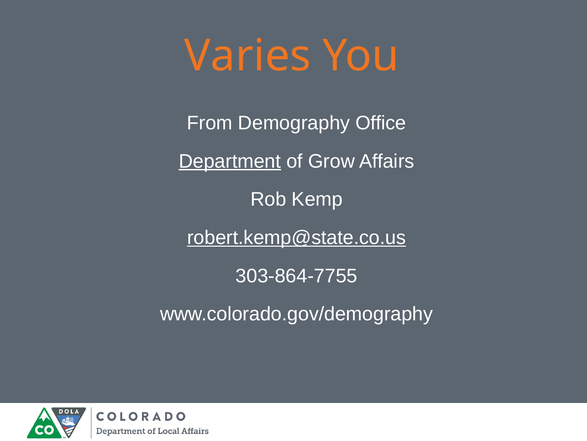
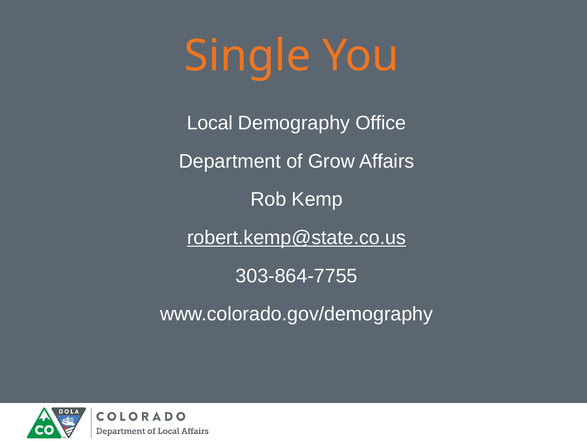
Varies: Varies -> Single (248, 56)
From: From -> Local (210, 123)
Department underline: present -> none (230, 161)
